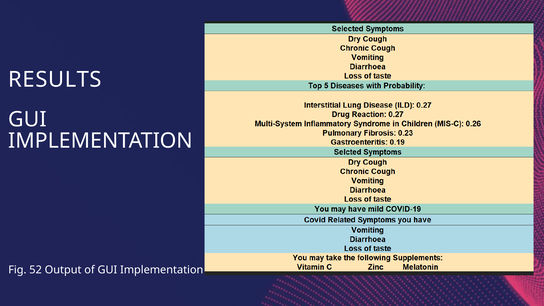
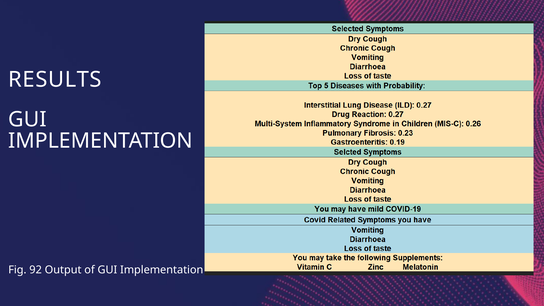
52: 52 -> 92 (36, 270)
